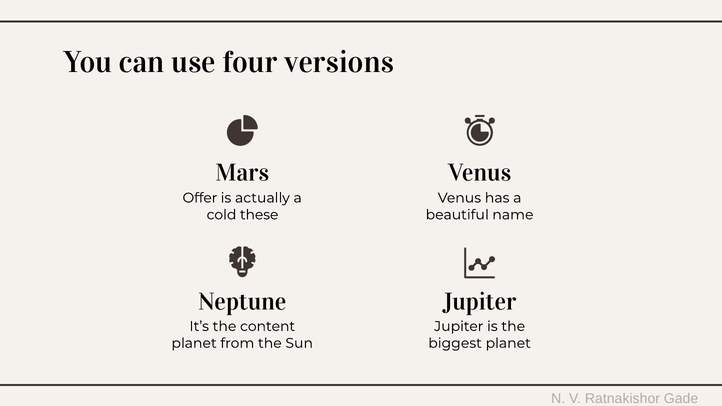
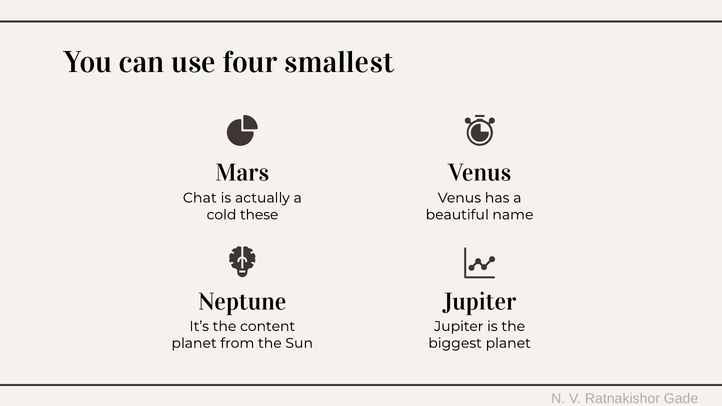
versions: versions -> smallest (339, 63)
Offer: Offer -> Chat (200, 198)
